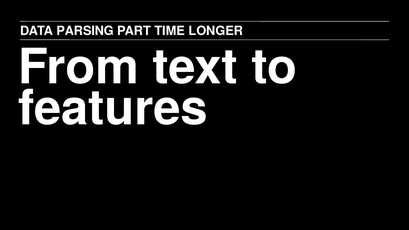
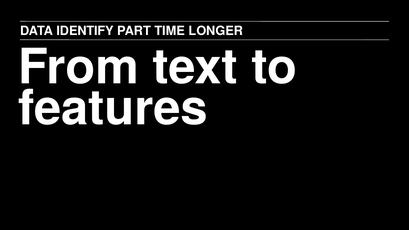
PARSING: PARSING -> IDENTIFY (85, 31)
